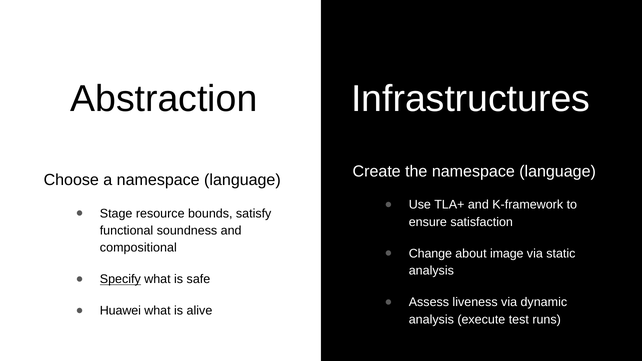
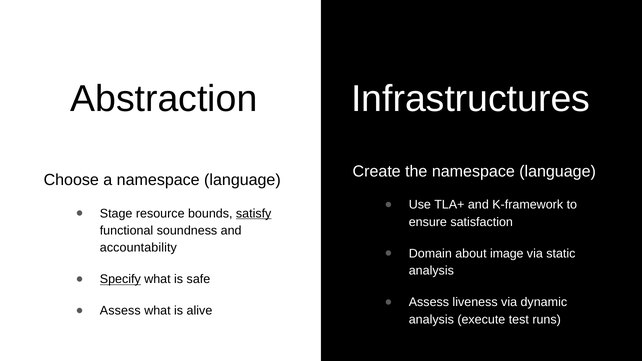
satisfy underline: none -> present (254, 214)
compositional: compositional -> accountability (138, 248)
Change: Change -> Domain (430, 254)
Huawei: Huawei -> Assess (120, 311)
